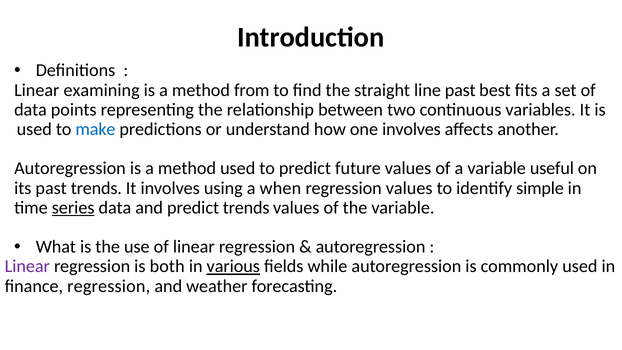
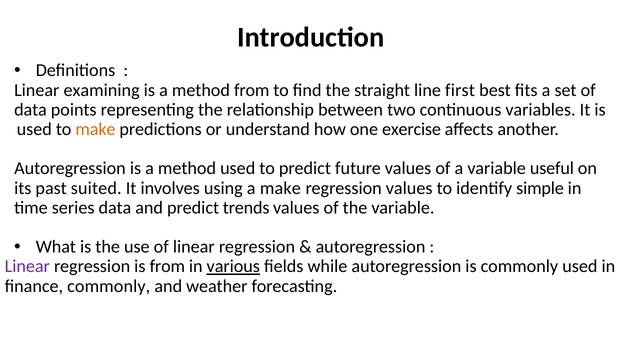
line past: past -> first (460, 90)
make colour: blue -> orange (95, 129)
one involves: involves -> exercise (411, 129)
past trends: trends -> suited (96, 188)
a when: when -> make (280, 188)
series underline: present -> none (73, 208)
is both: both -> from (167, 266)
finance regression: regression -> commonly (109, 286)
